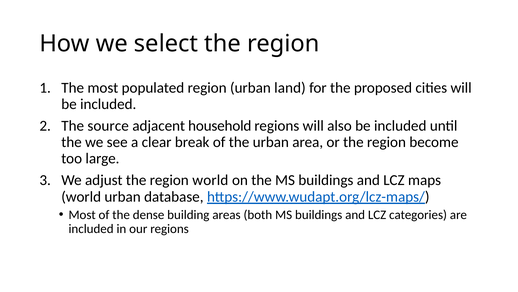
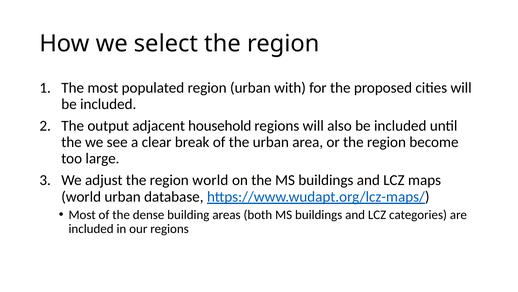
land: land -> with (290, 88)
source: source -> output (108, 126)
